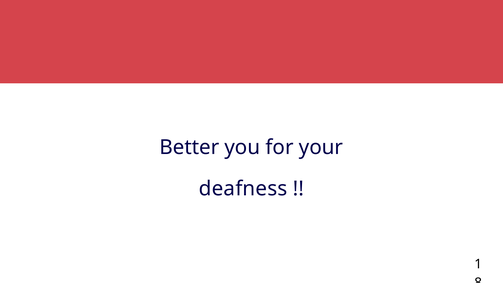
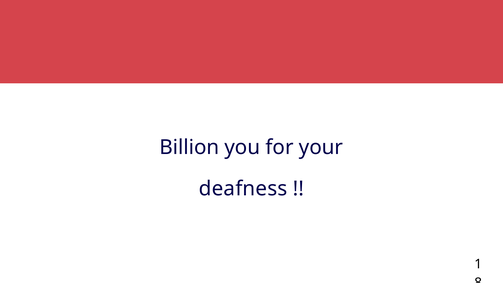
Better: Better -> Billion (189, 147)
